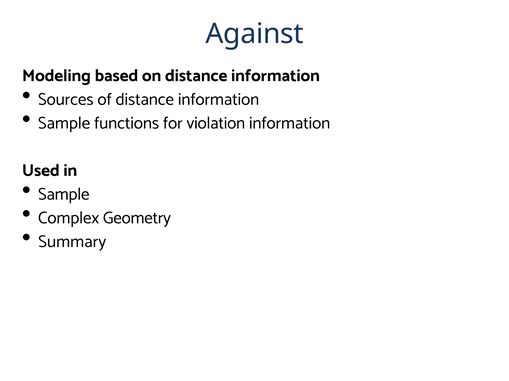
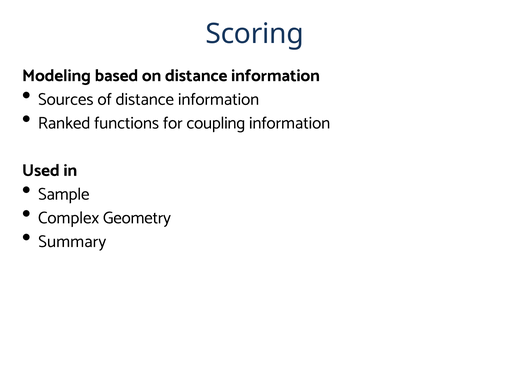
Against: Against -> Scoring (255, 34)
Sample: Sample -> Ranked (64, 123)
violation: violation -> coupling (216, 123)
